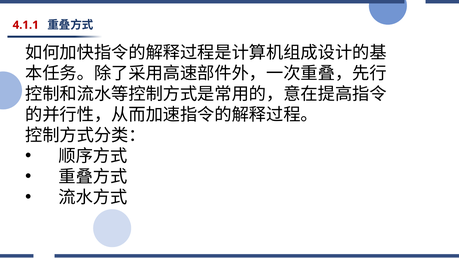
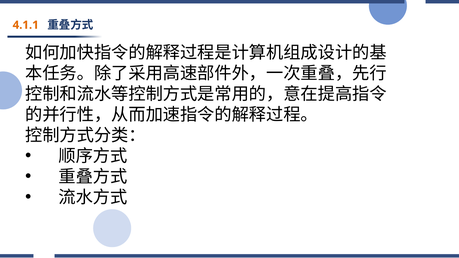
4.1.1 colour: red -> orange (26, 25)
